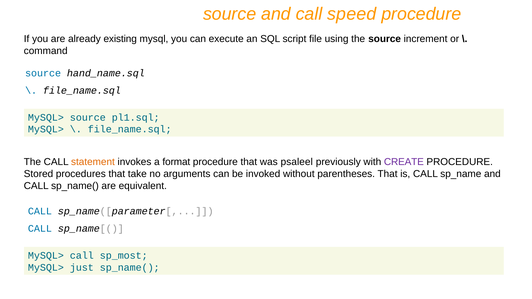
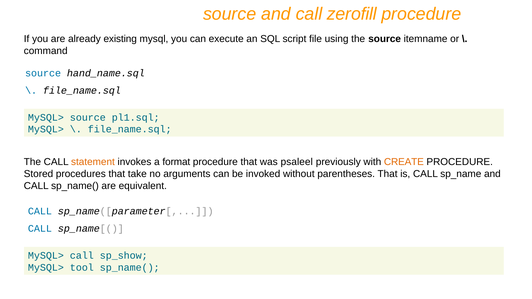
speed: speed -> zerofill (352, 14)
increment: increment -> itemname (426, 39)
CREATE colour: purple -> orange (404, 162)
sp_most: sp_most -> sp_show (124, 256)
just: just -> tool (82, 268)
